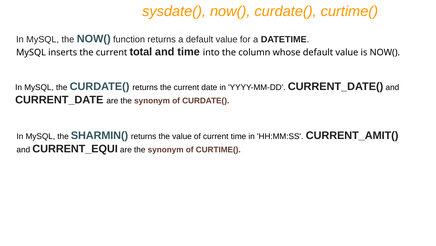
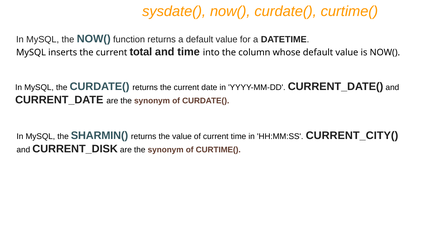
CURRENT_AMIT(: CURRENT_AMIT( -> CURRENT_CITY( (352, 135)
CURRENT_EQUI: CURRENT_EQUI -> CURRENT_DISK (75, 148)
